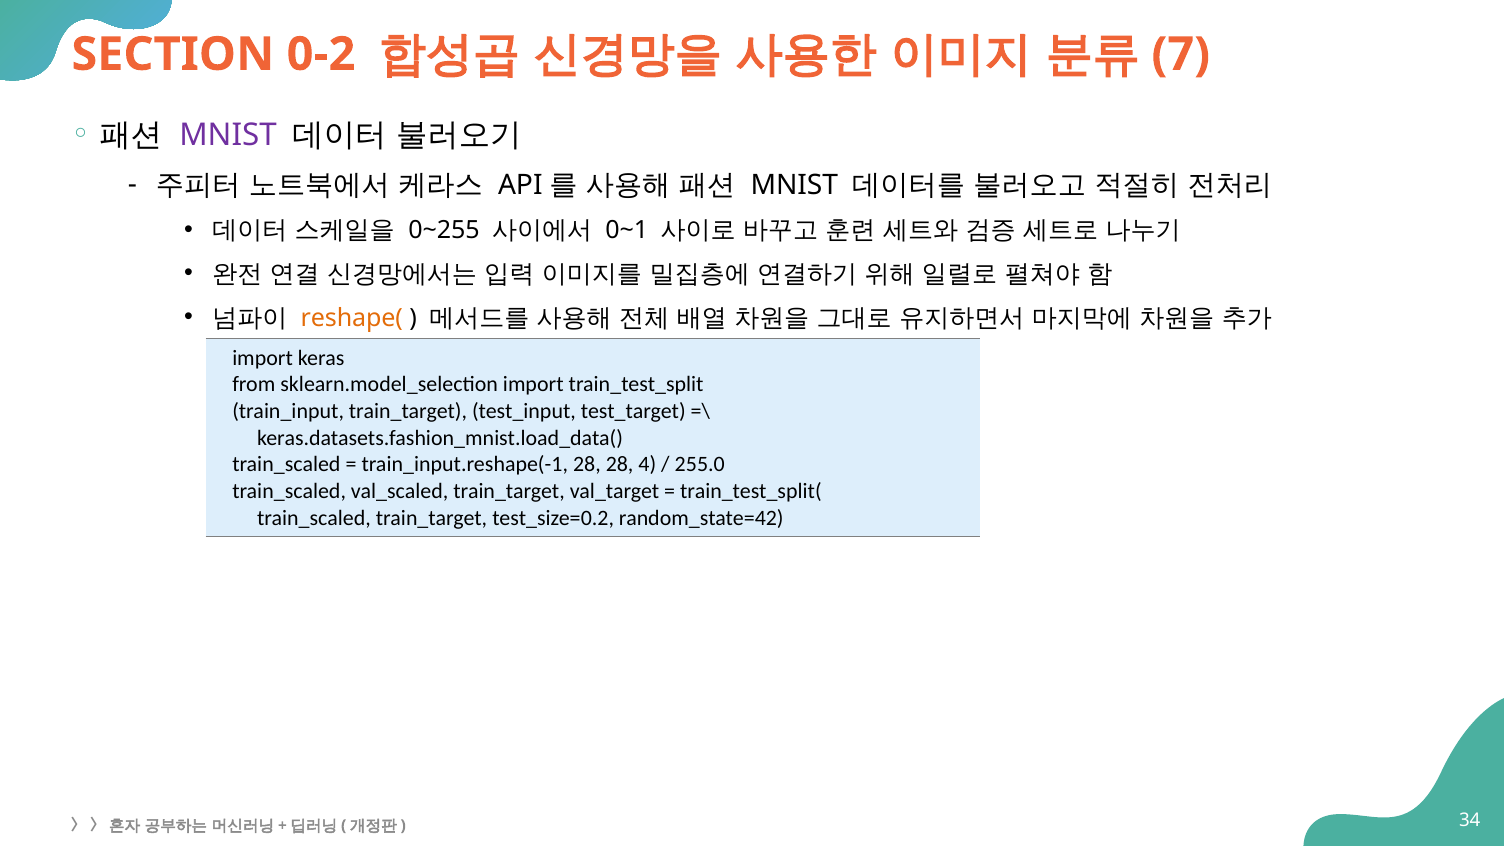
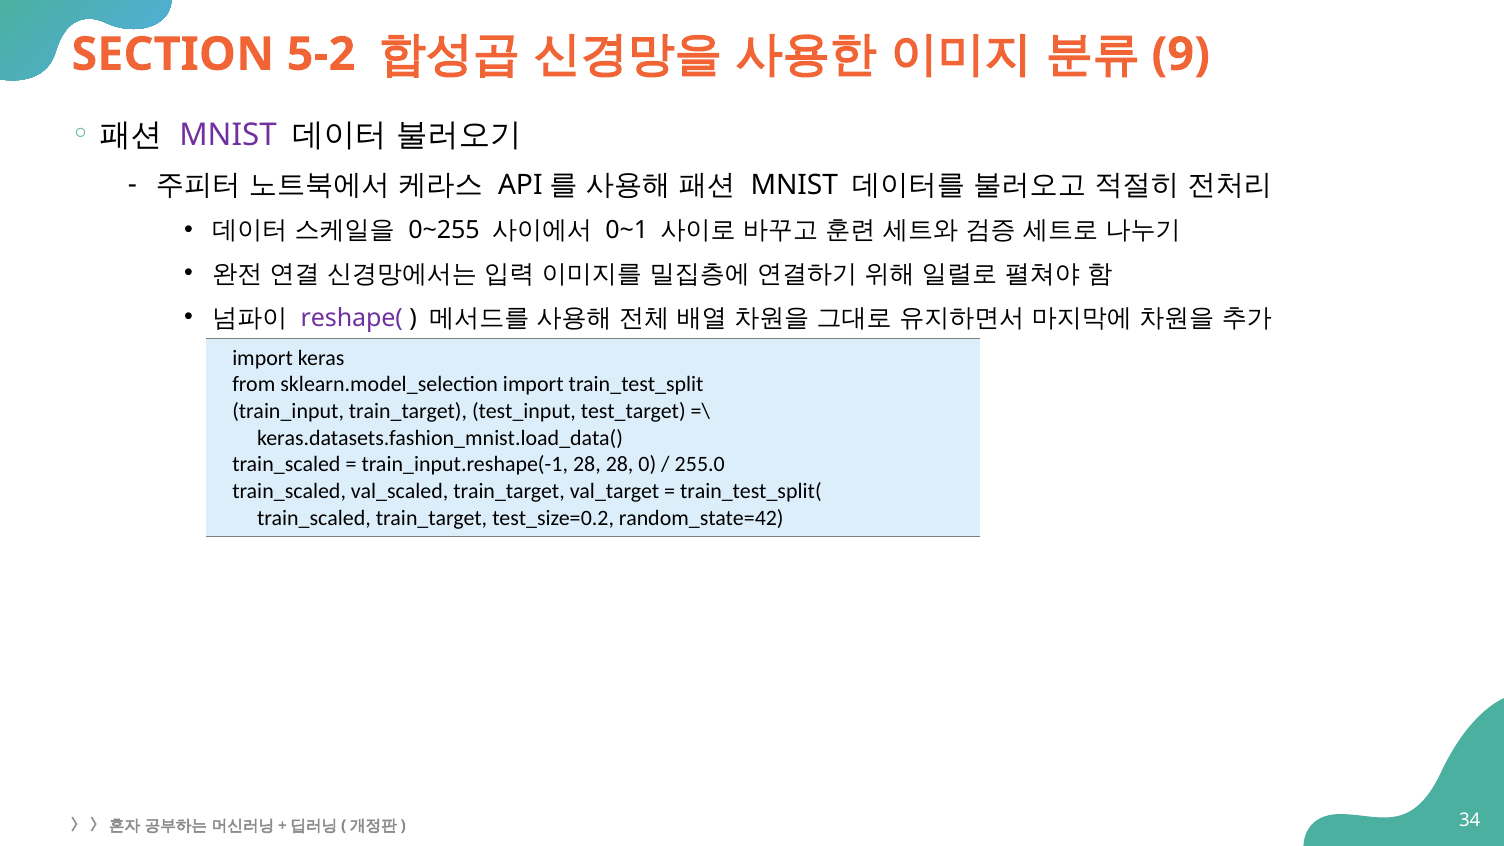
0-2: 0-2 -> 5-2 (321, 54)
7: 7 -> 9 (1181, 54)
reshape( colour: orange -> purple (352, 318)
4: 4 -> 0 (647, 465)
